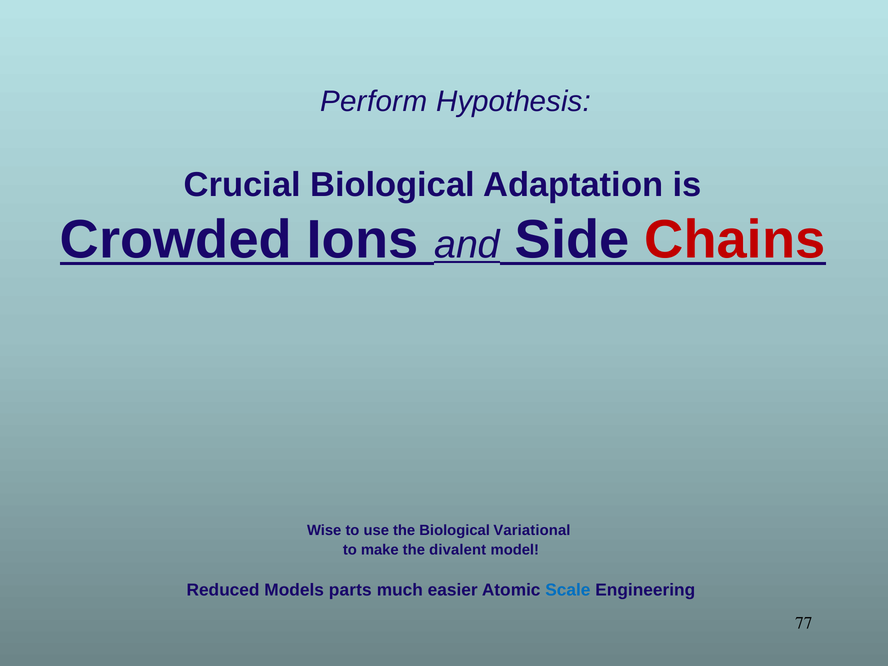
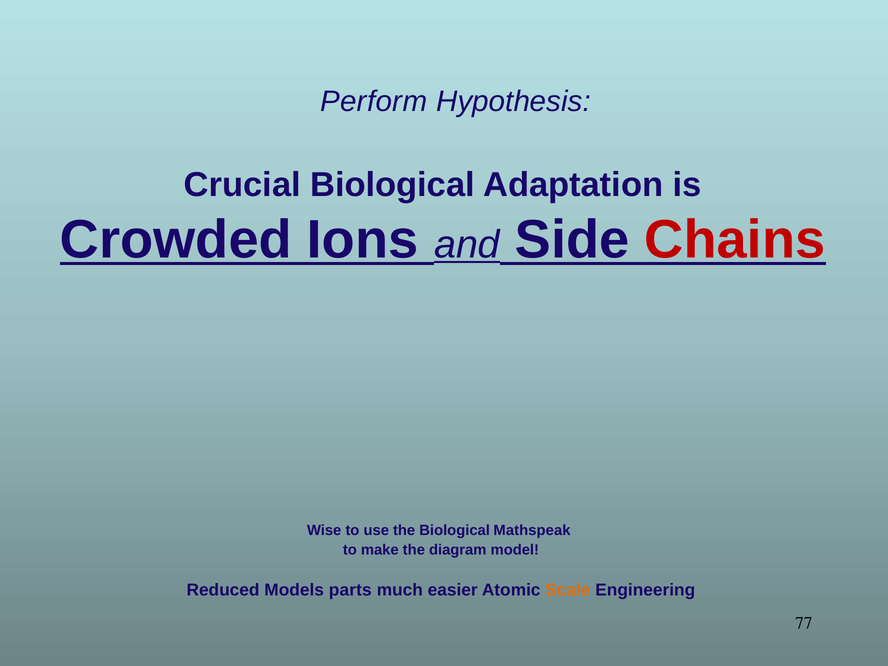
Variational: Variational -> Mathspeak (532, 530)
divalent: divalent -> diagram (458, 550)
Scale colour: blue -> orange (568, 590)
